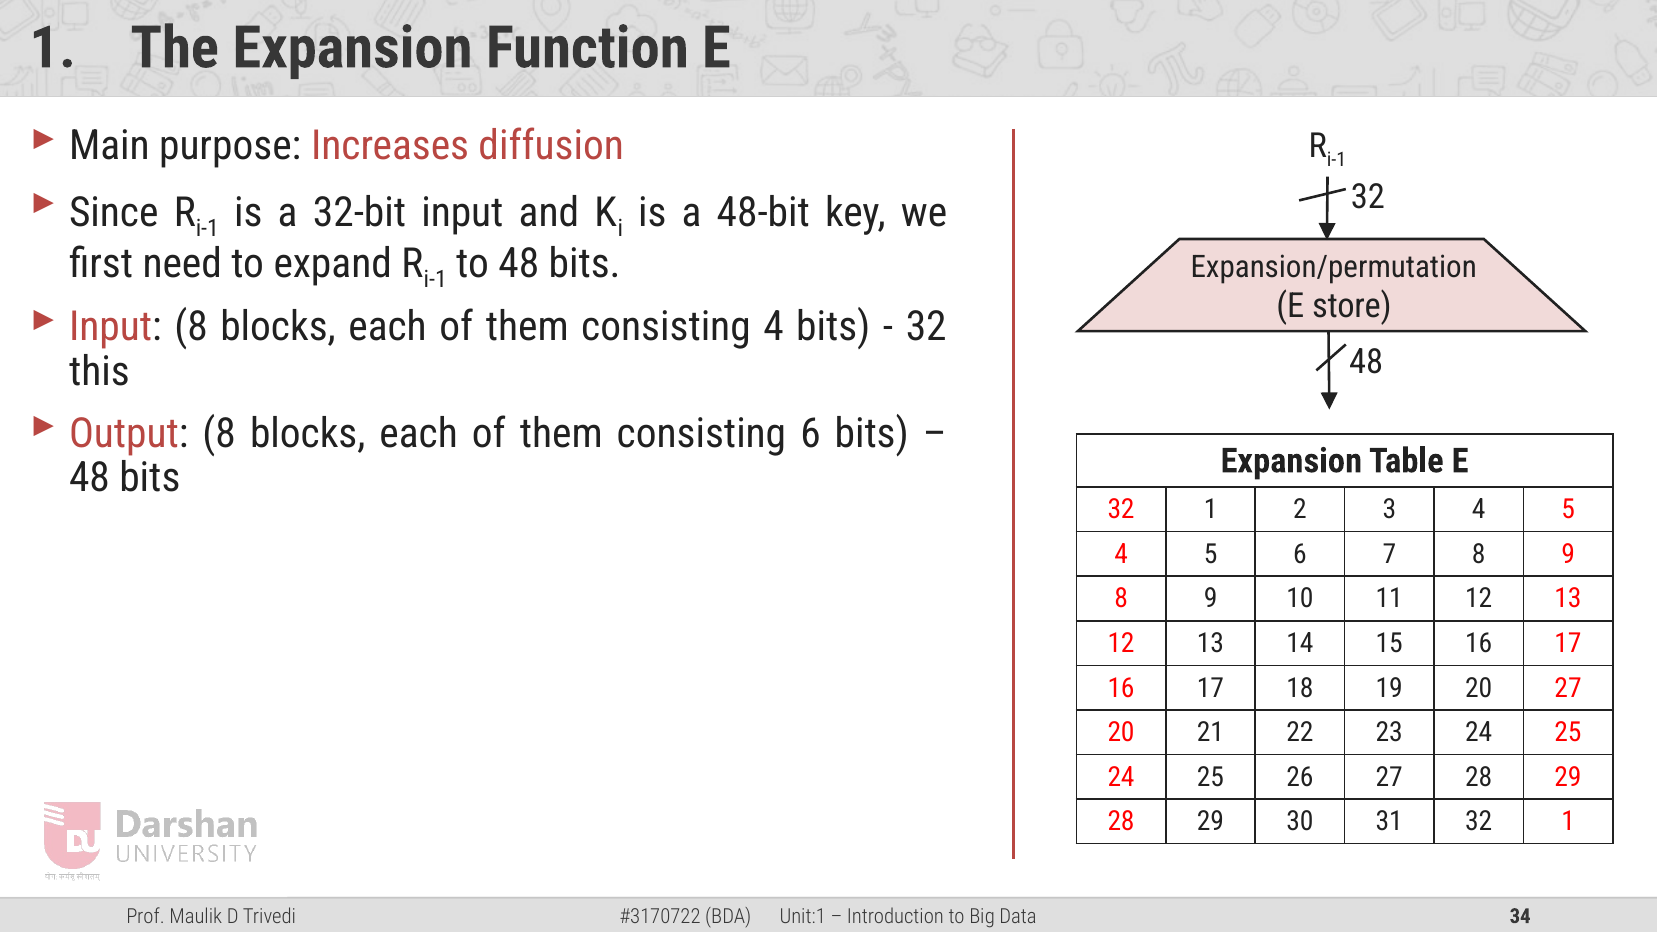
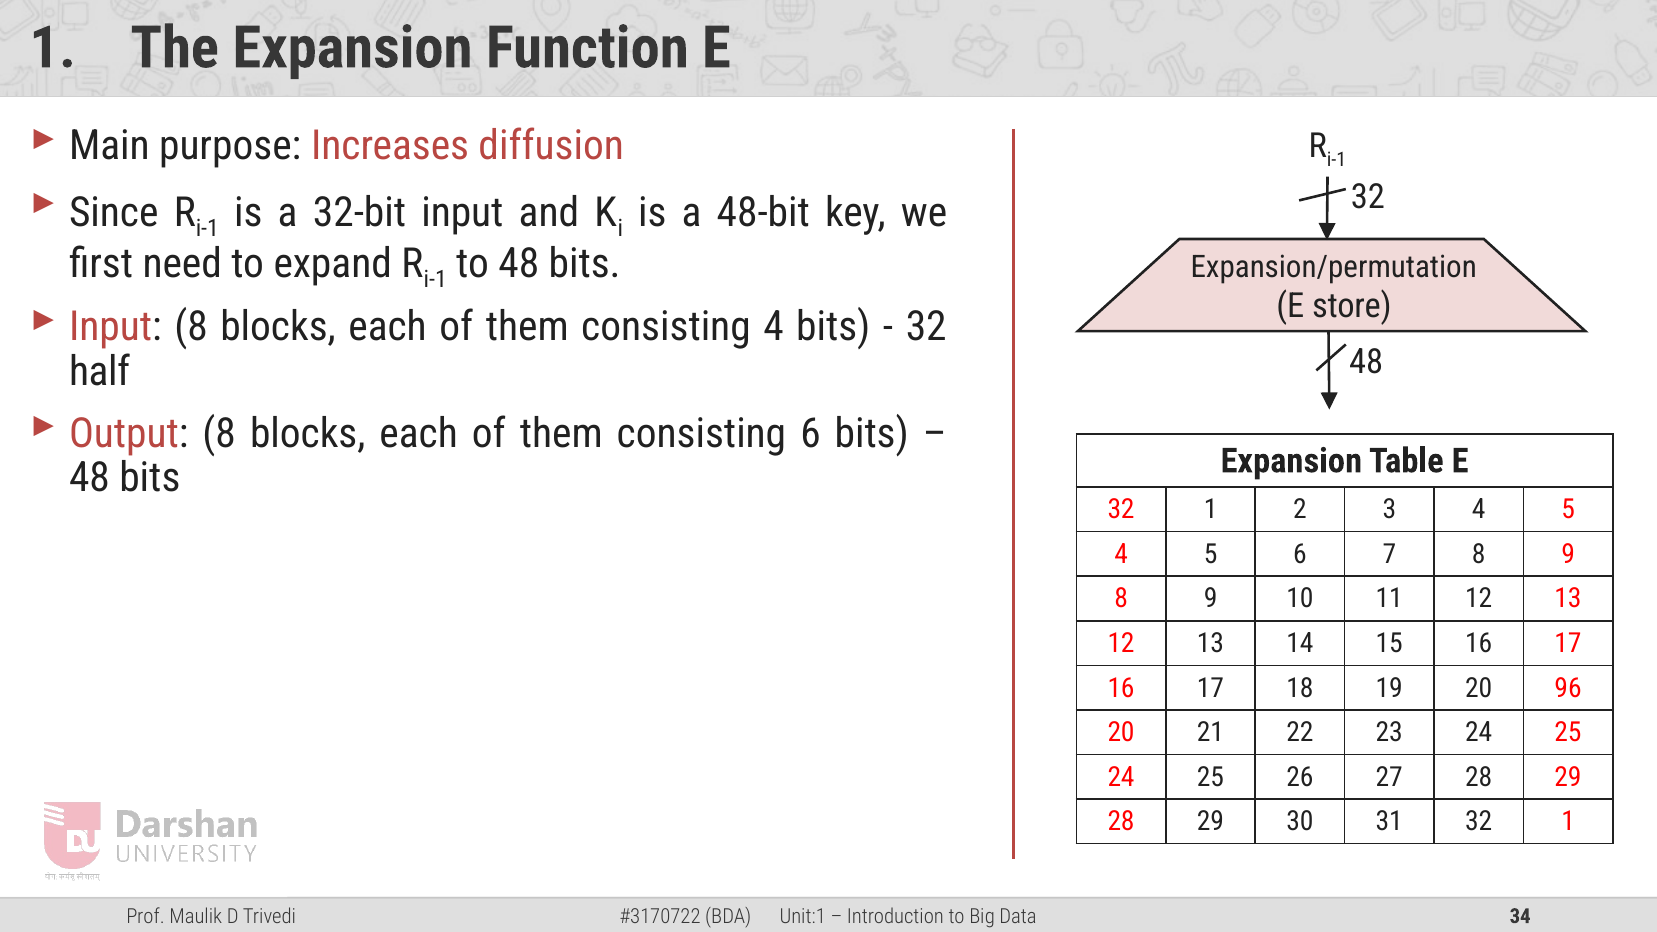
this: this -> half (100, 371)
20 27: 27 -> 96 (1568, 688)
